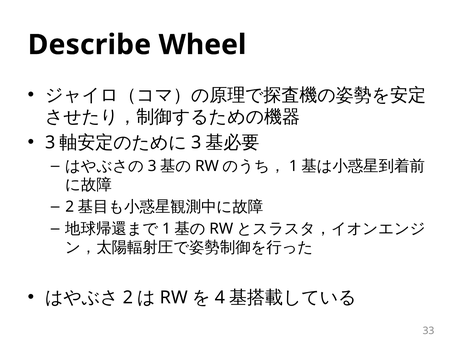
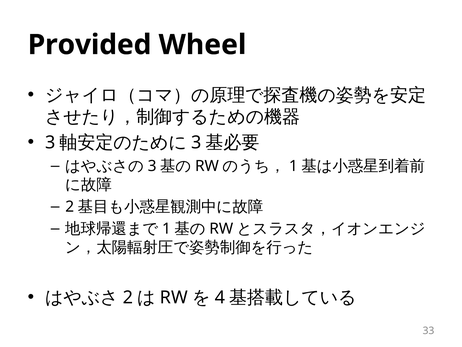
Describe: Describe -> Provided (90, 45)
